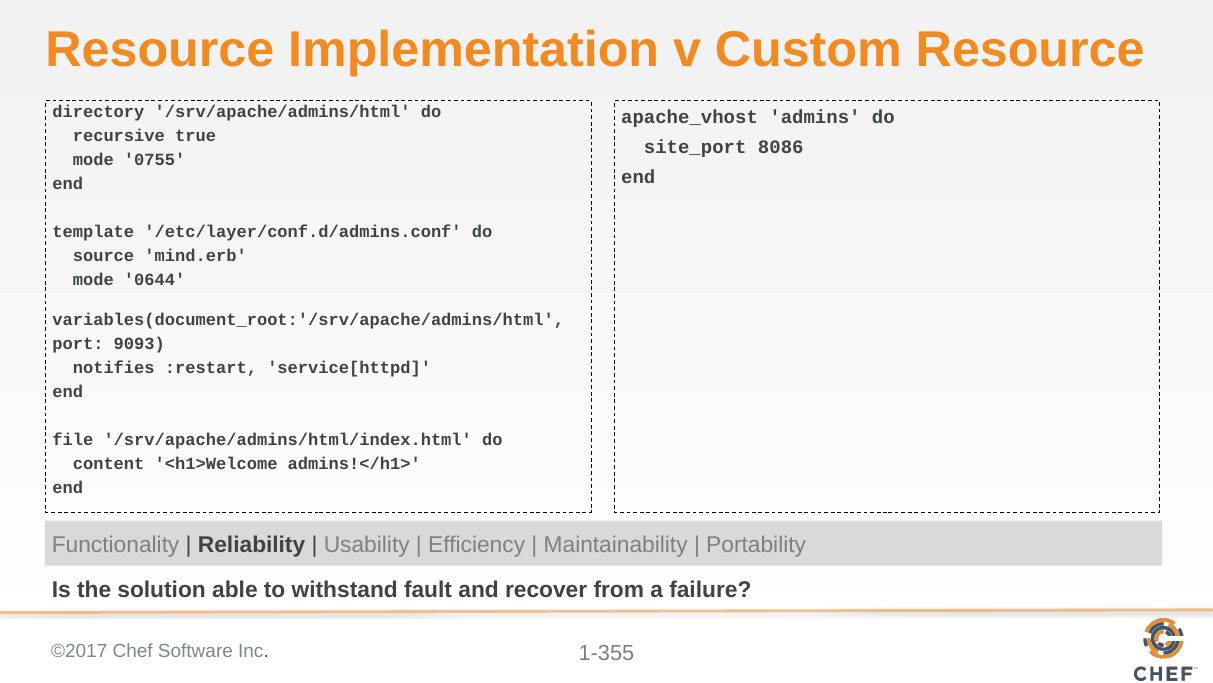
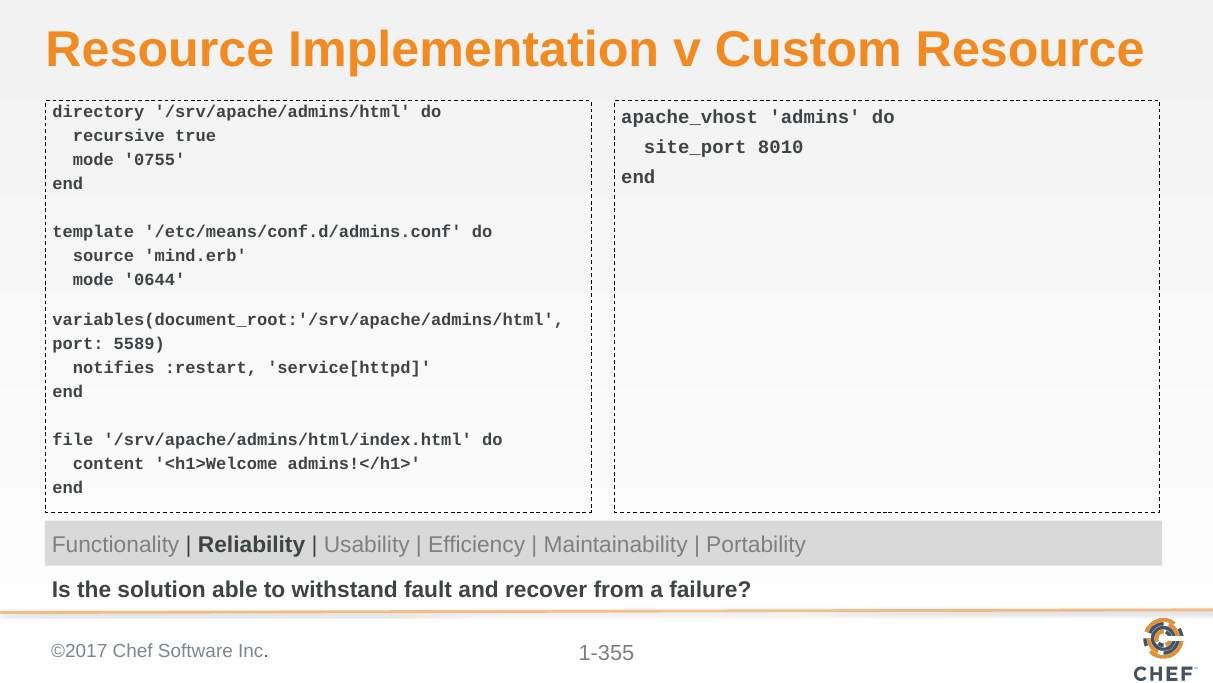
8086: 8086 -> 8010 (781, 147)
/etc/layer/conf.d/admins.conf: /etc/layer/conf.d/admins.conf -> /etc/means/conf.d/admins.conf (303, 231)
9093: 9093 -> 5589 (139, 344)
